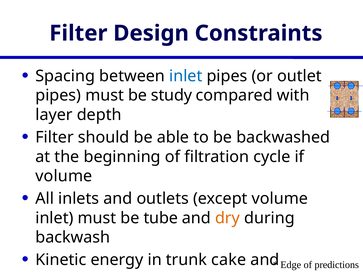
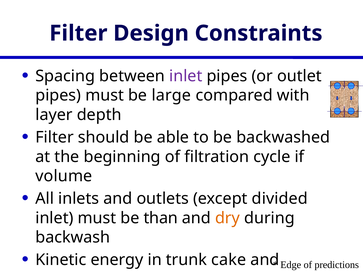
inlet colour: blue -> purple (186, 76)
study: study -> large (171, 96)
except volume: volume -> divided (280, 199)
be tube: tube -> than (161, 218)
